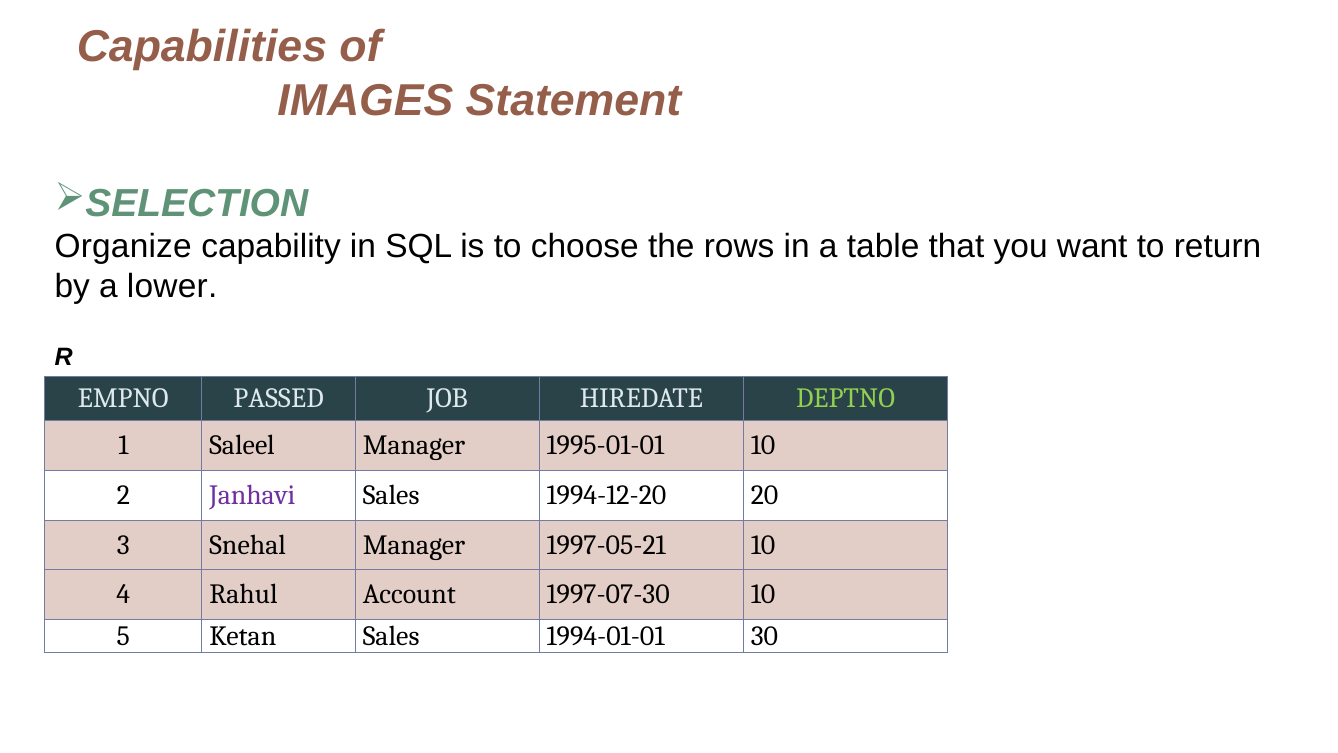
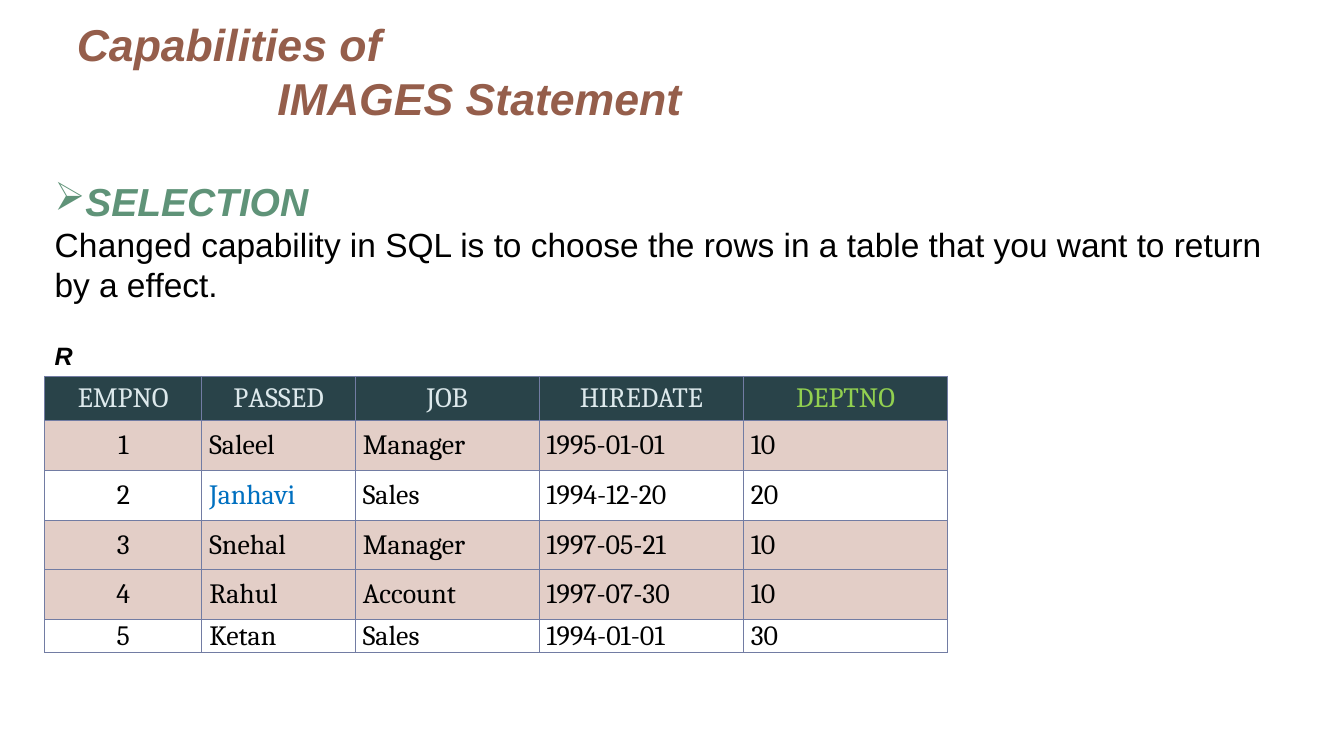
Organize: Organize -> Changed (123, 246)
lower: lower -> effect (172, 287)
Janhavi colour: purple -> blue (252, 495)
